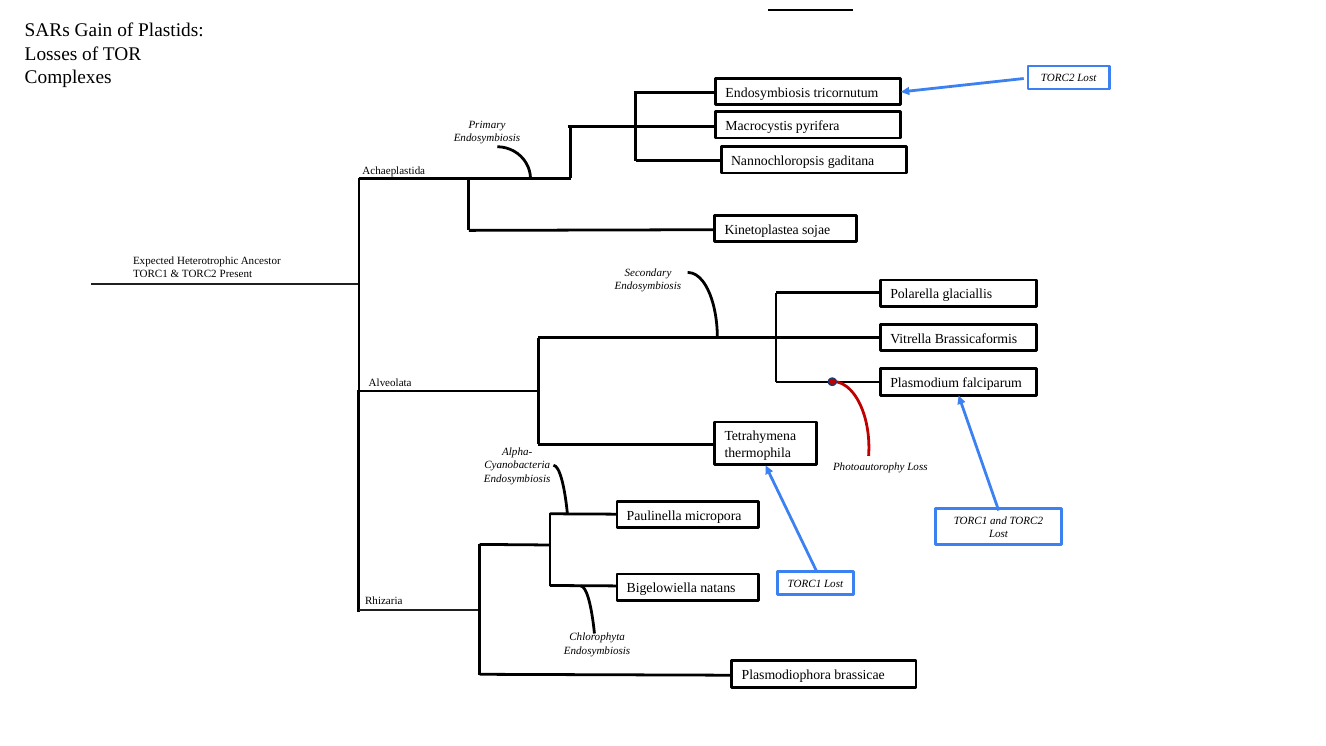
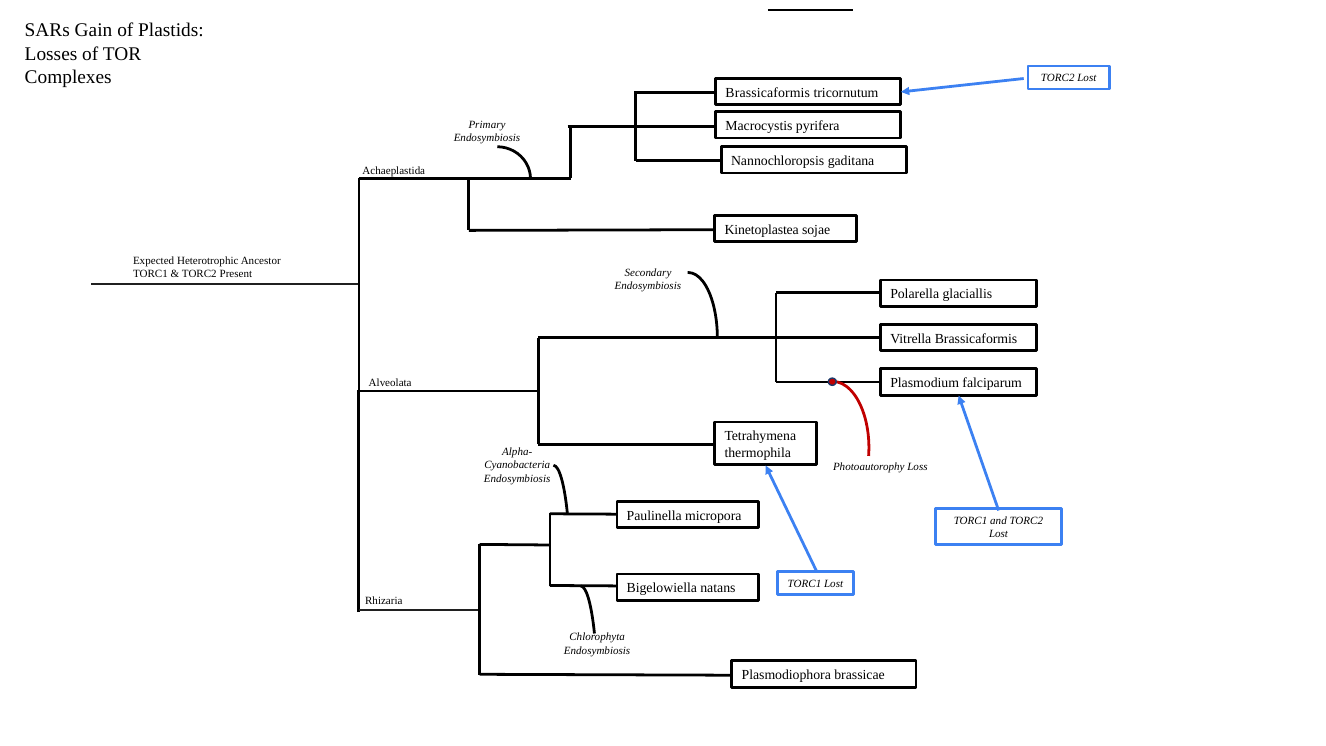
Endosymbiosis: Endosymbiosis -> Brassicaformis (768, 93)
